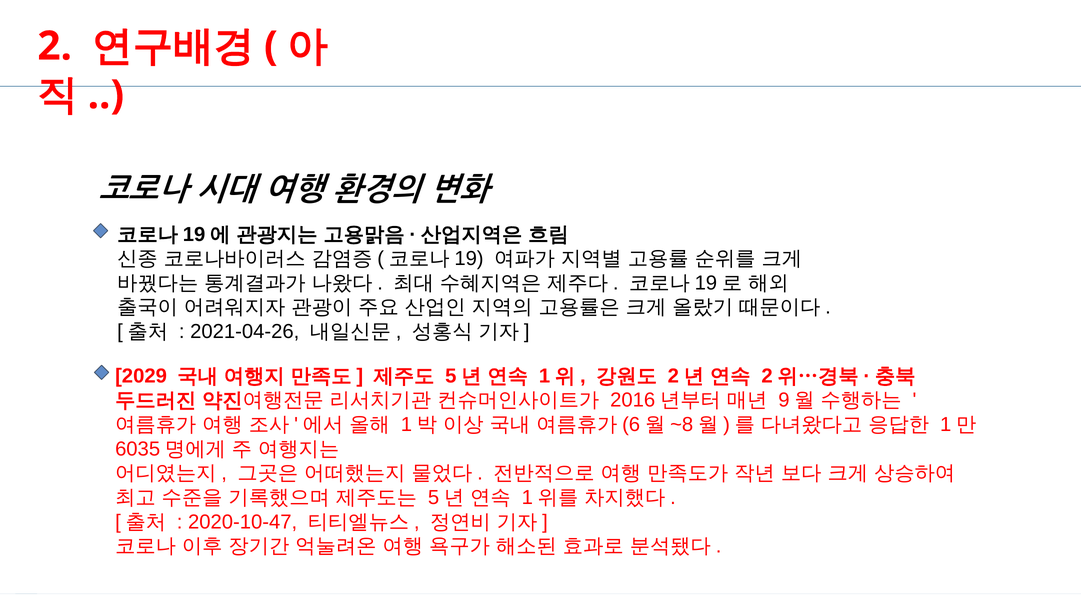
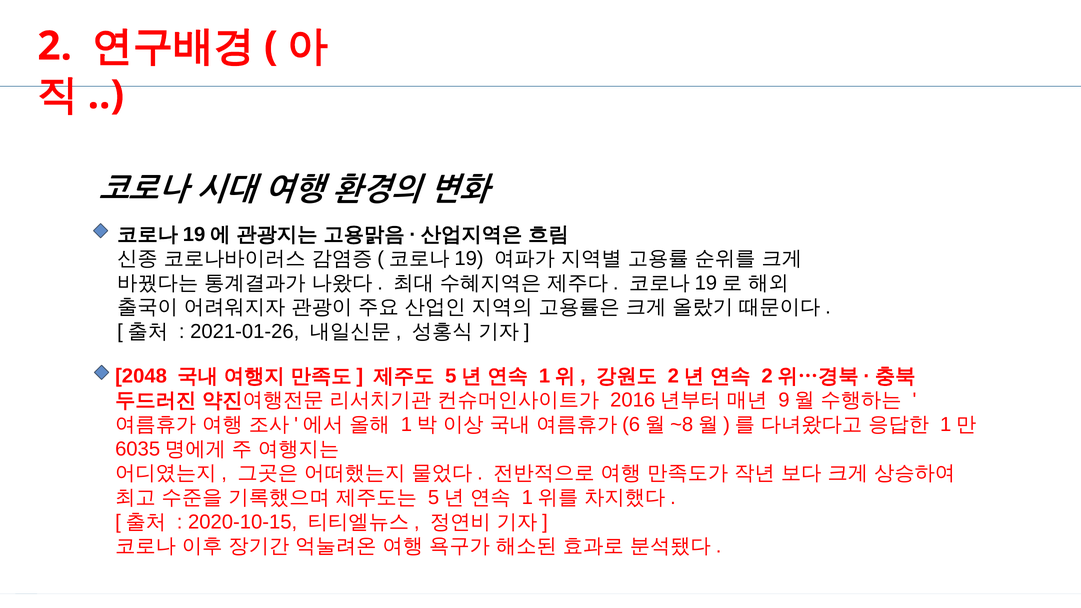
2021-04-26: 2021-04-26 -> 2021-01-26 (245, 332)
2029: 2029 -> 2048 (141, 376)
2020-10-47: 2020-10-47 -> 2020-10-15 (243, 522)
